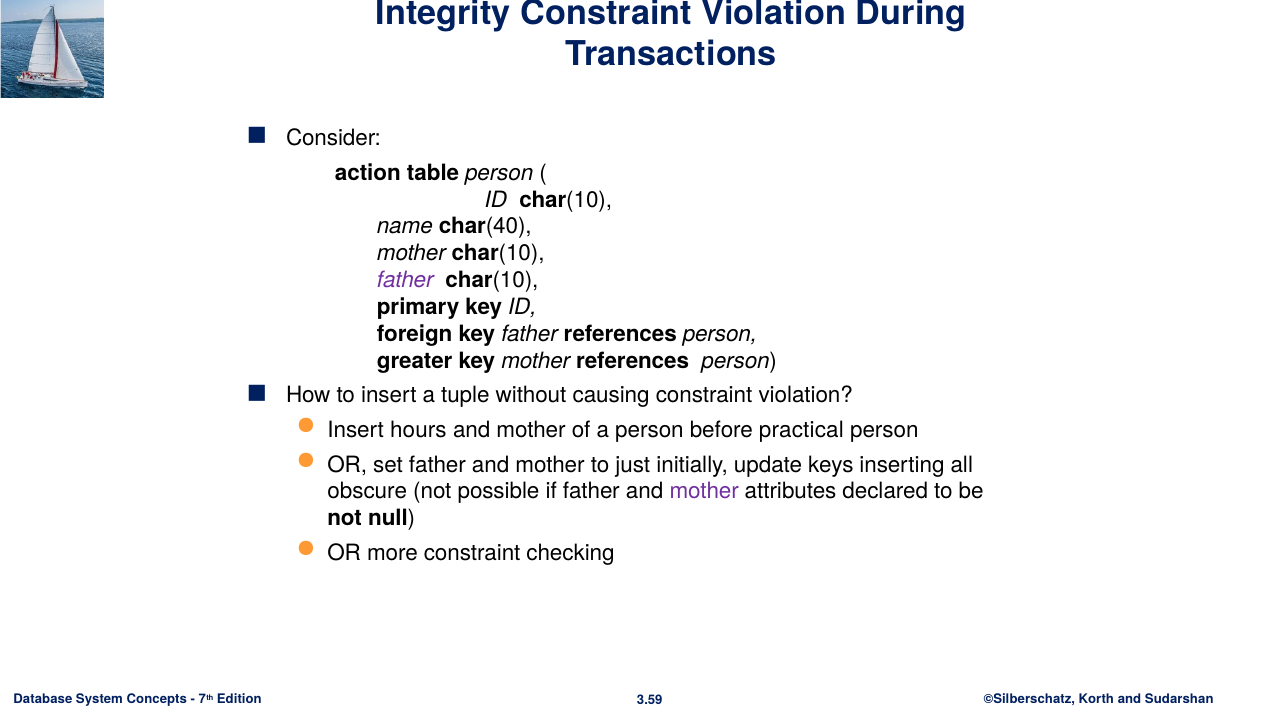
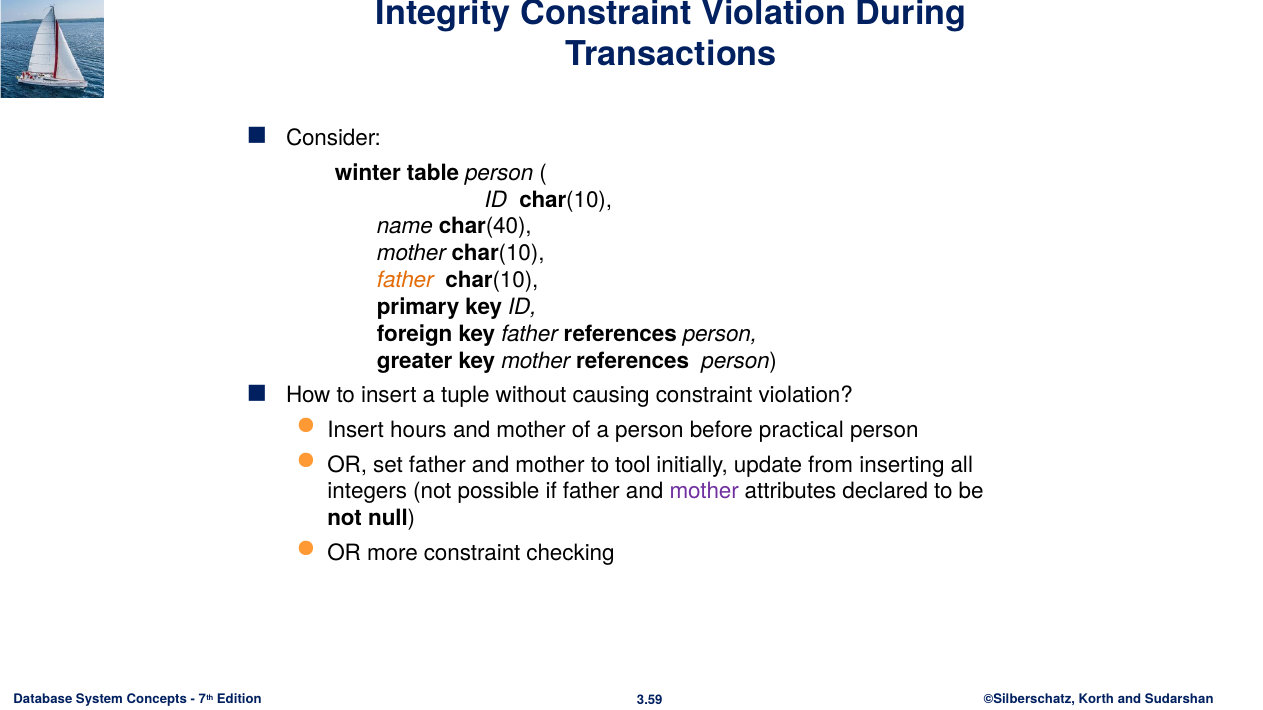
action: action -> winter (368, 173)
father colour: purple -> orange (405, 280)
just: just -> tool (633, 465)
keys: keys -> from (831, 465)
obscure: obscure -> integers (367, 492)
